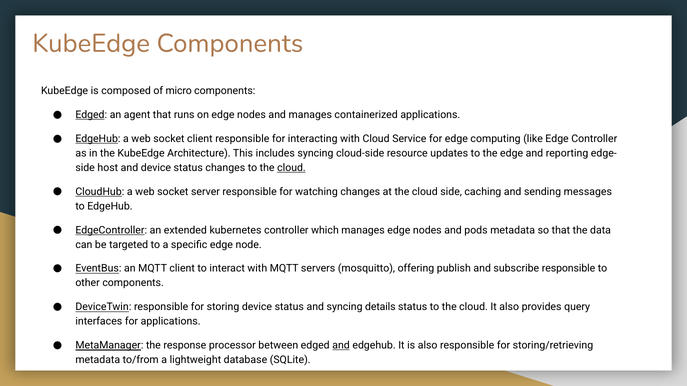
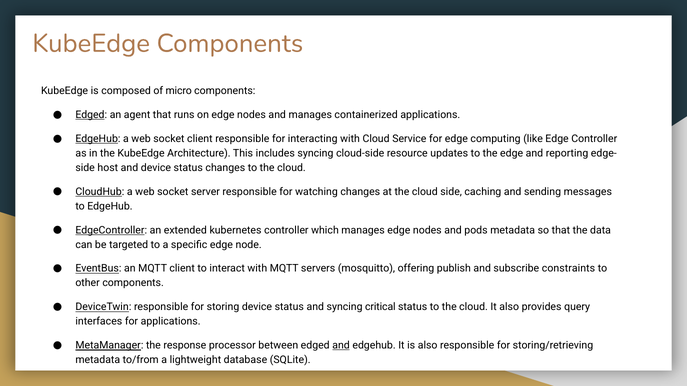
cloud underline: present -> none (291, 168)
subscribe responsible: responsible -> constraints (568, 269)
details: details -> critical (380, 307)
